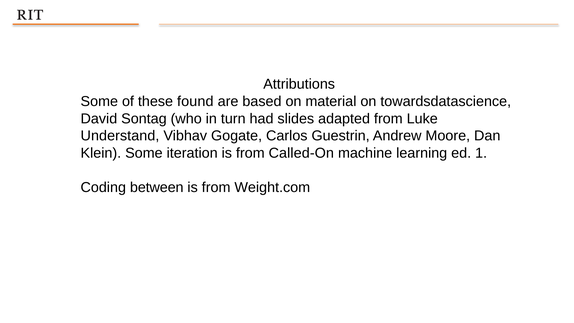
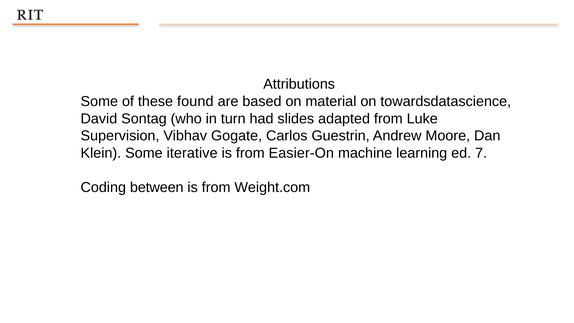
Understand: Understand -> Supervision (120, 136)
iteration: iteration -> iterative (192, 153)
Called-On: Called-On -> Easier-On (301, 153)
1: 1 -> 7 (481, 153)
